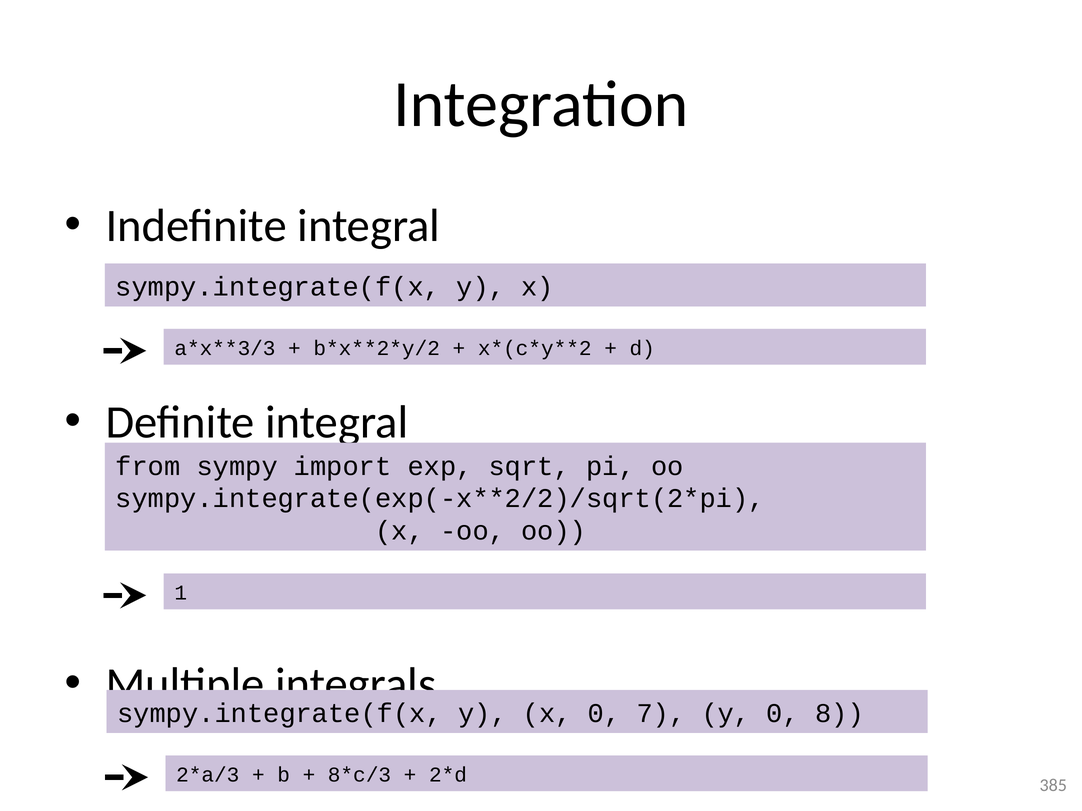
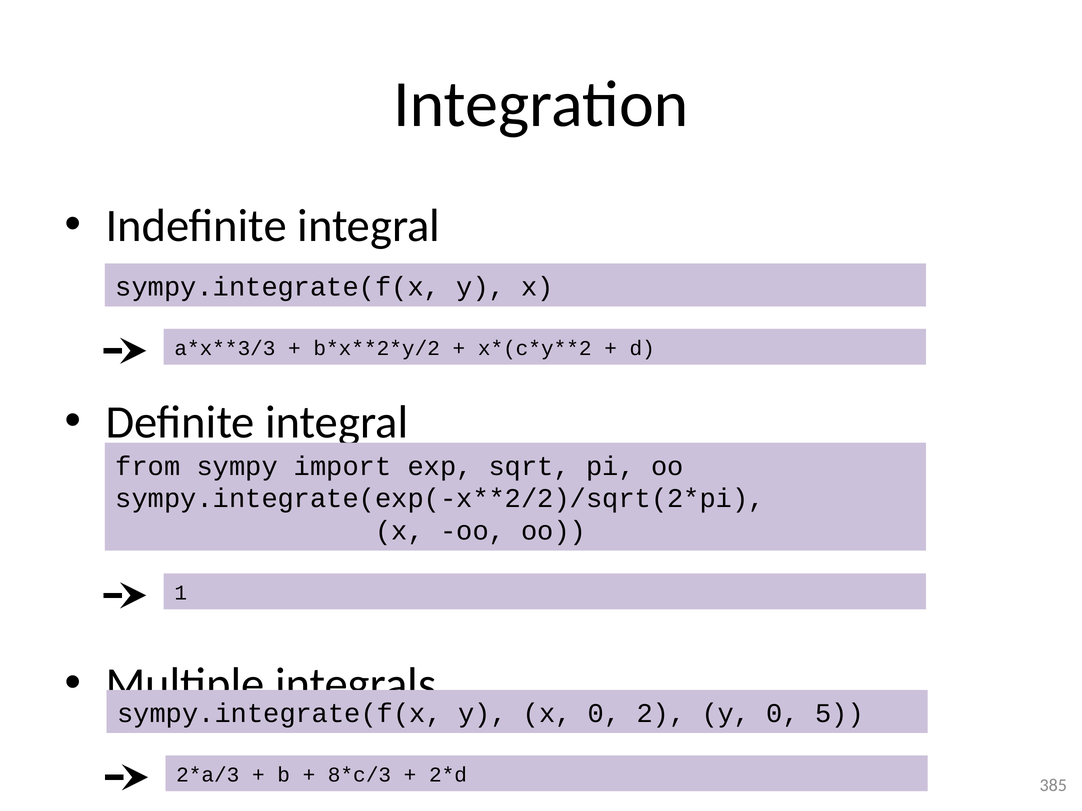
7: 7 -> 2 (661, 714)
8: 8 -> 5 (839, 714)
